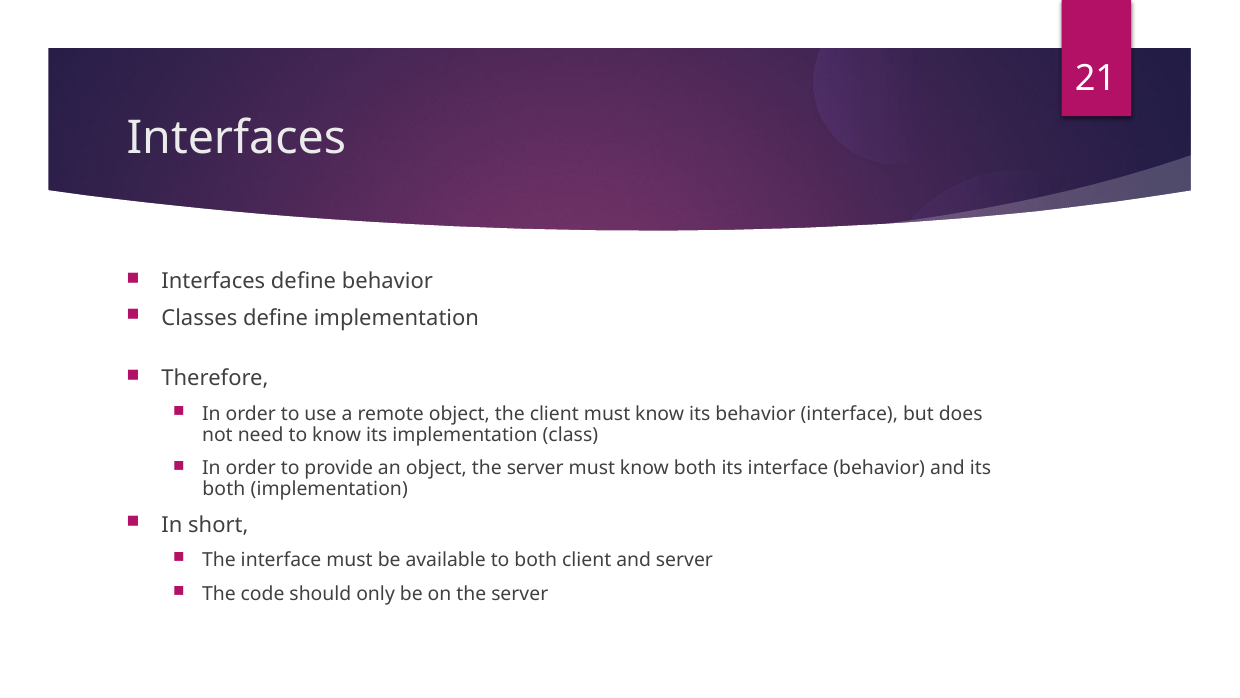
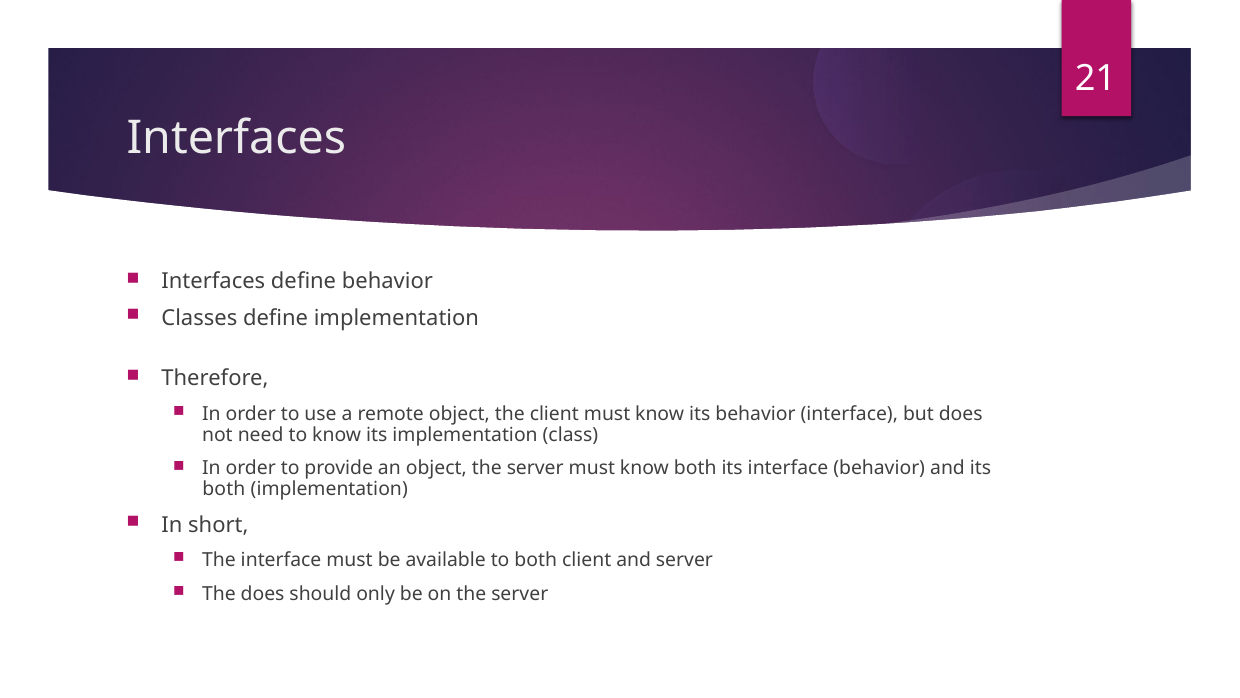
The code: code -> does (263, 594)
